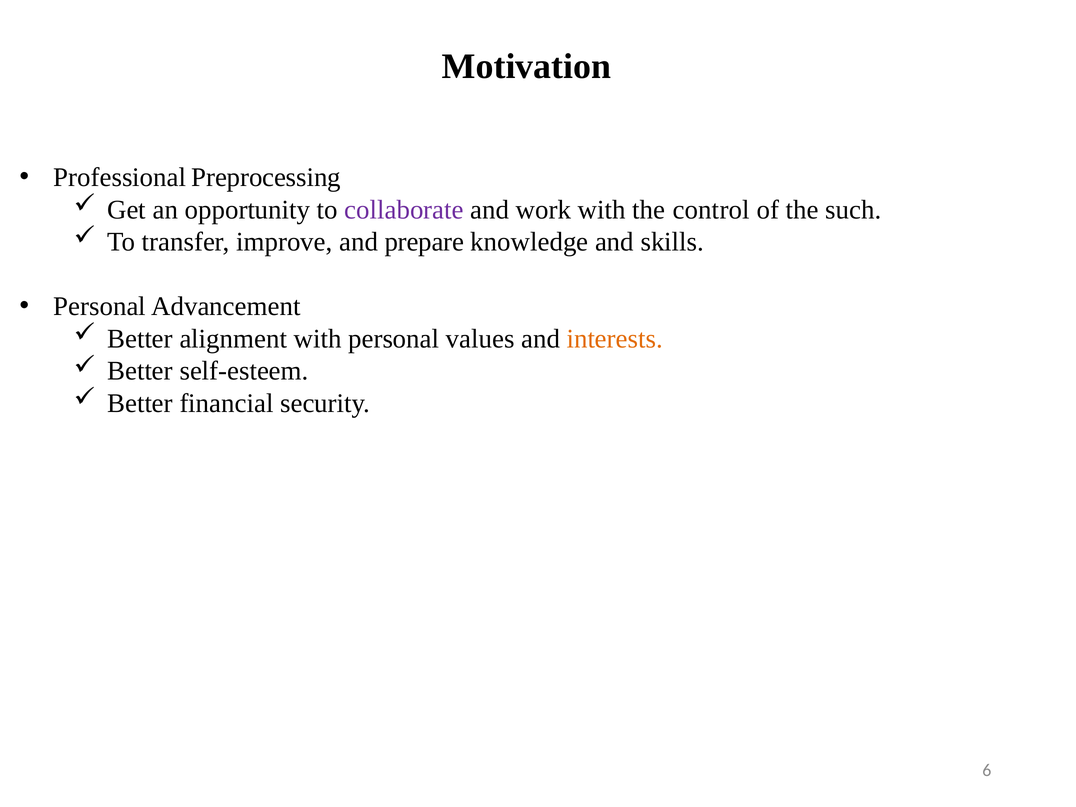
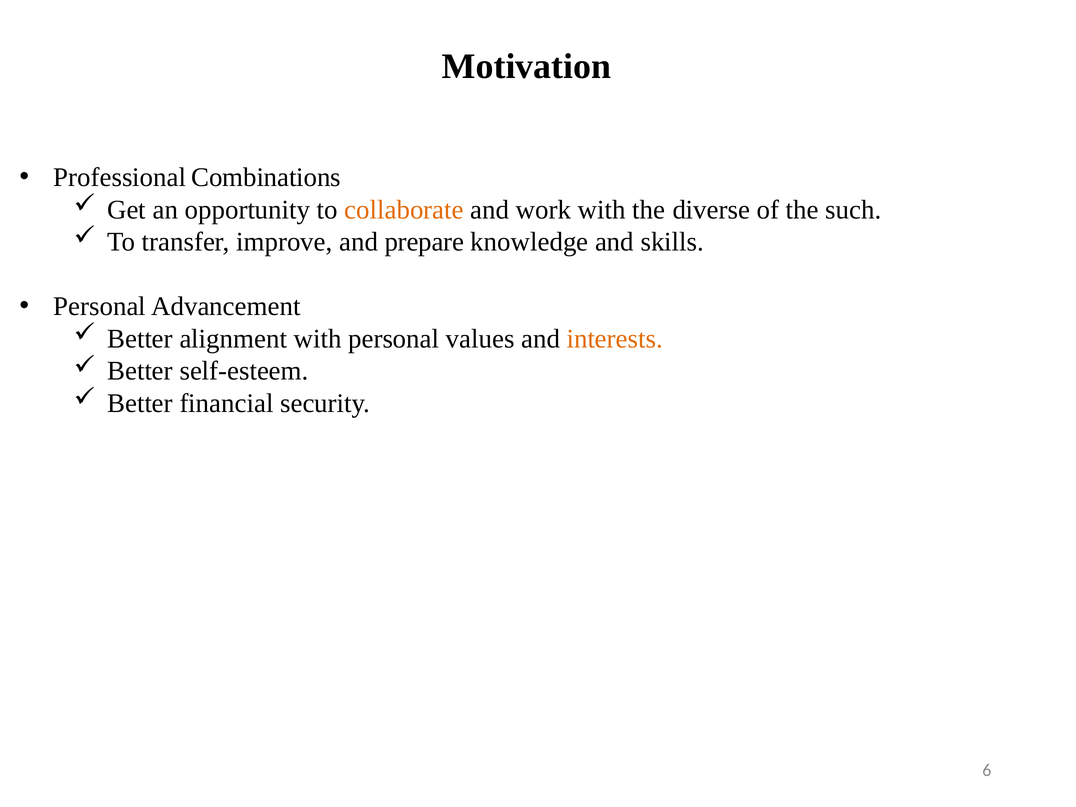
Preprocessing: Preprocessing -> Combinations (266, 177)
collaborate colour: purple -> orange (404, 210)
control: control -> diverse (711, 210)
